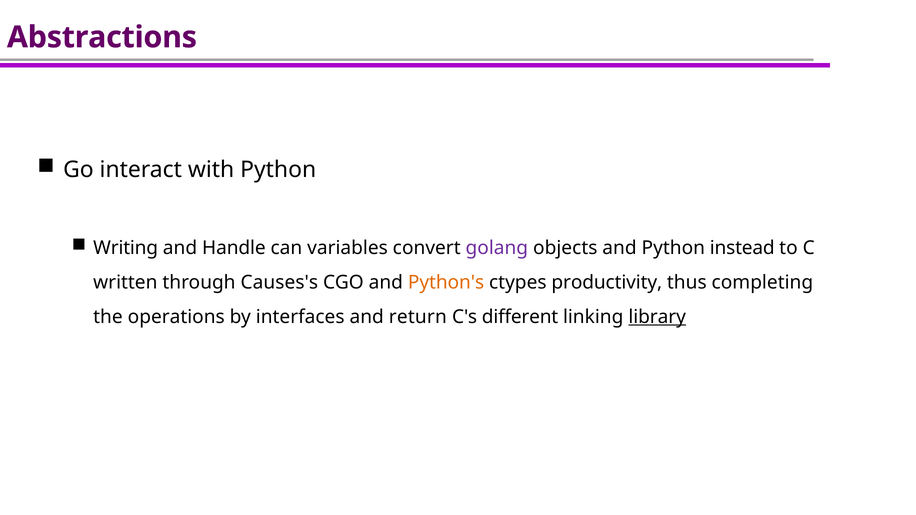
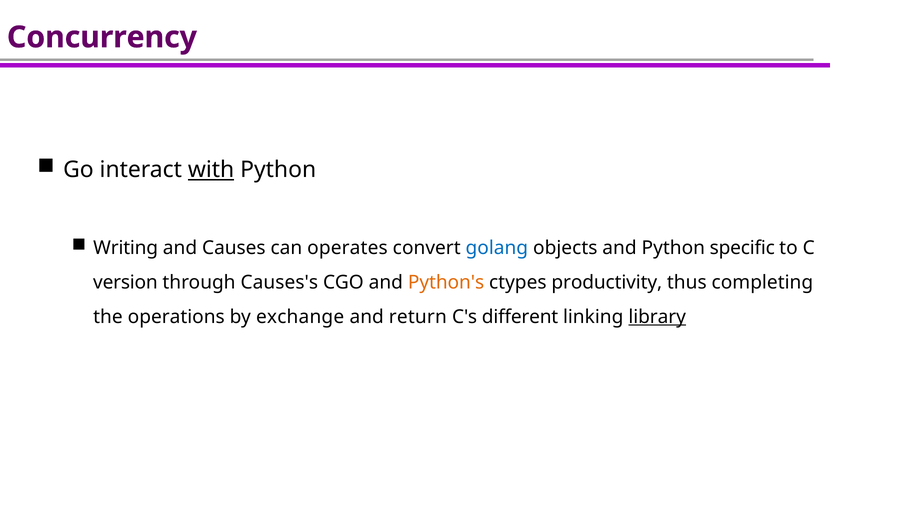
Abstractions: Abstractions -> Concurrency (102, 37)
with underline: none -> present (211, 170)
Handle: Handle -> Causes (234, 248)
variables: variables -> operates (347, 248)
golang colour: purple -> blue (497, 248)
instead: instead -> specific (742, 248)
written: written -> version (125, 283)
interfaces: interfaces -> exchange (300, 317)
